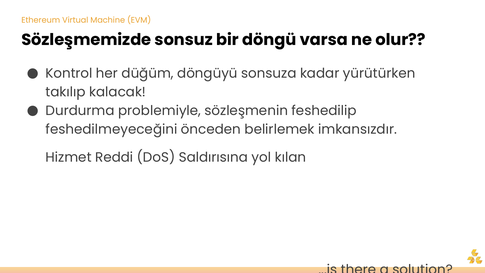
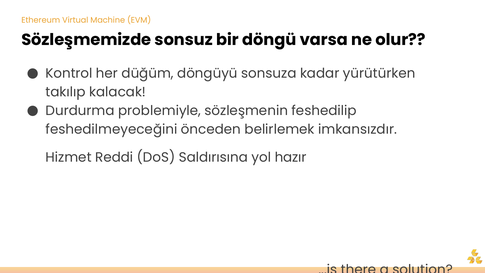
kılan: kılan -> hazır (291, 157)
